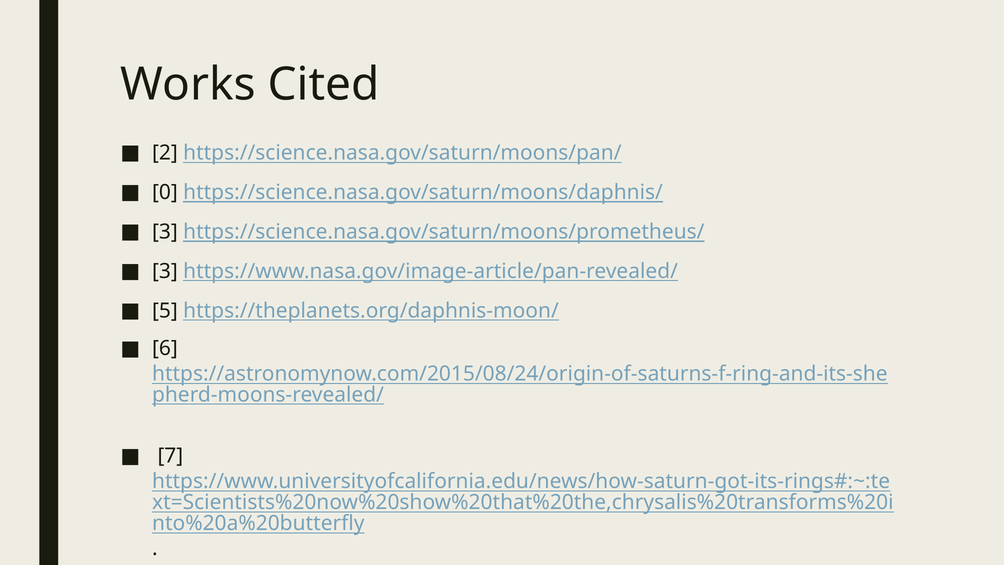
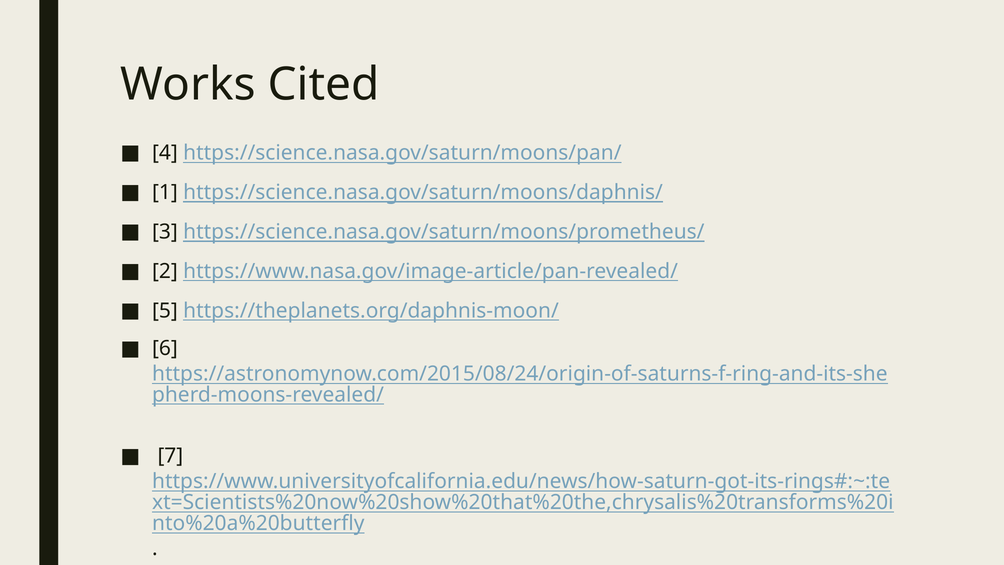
2: 2 -> 4 (165, 153)
0: 0 -> 1 (165, 192)
3: 3 -> 2 (165, 271)
